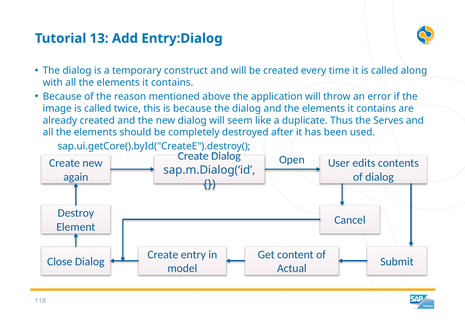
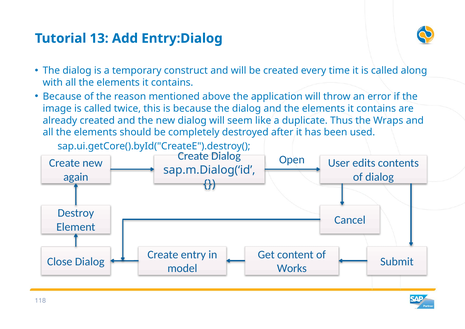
Serves: Serves -> Wraps (388, 120)
Actual: Actual -> Works (292, 269)
